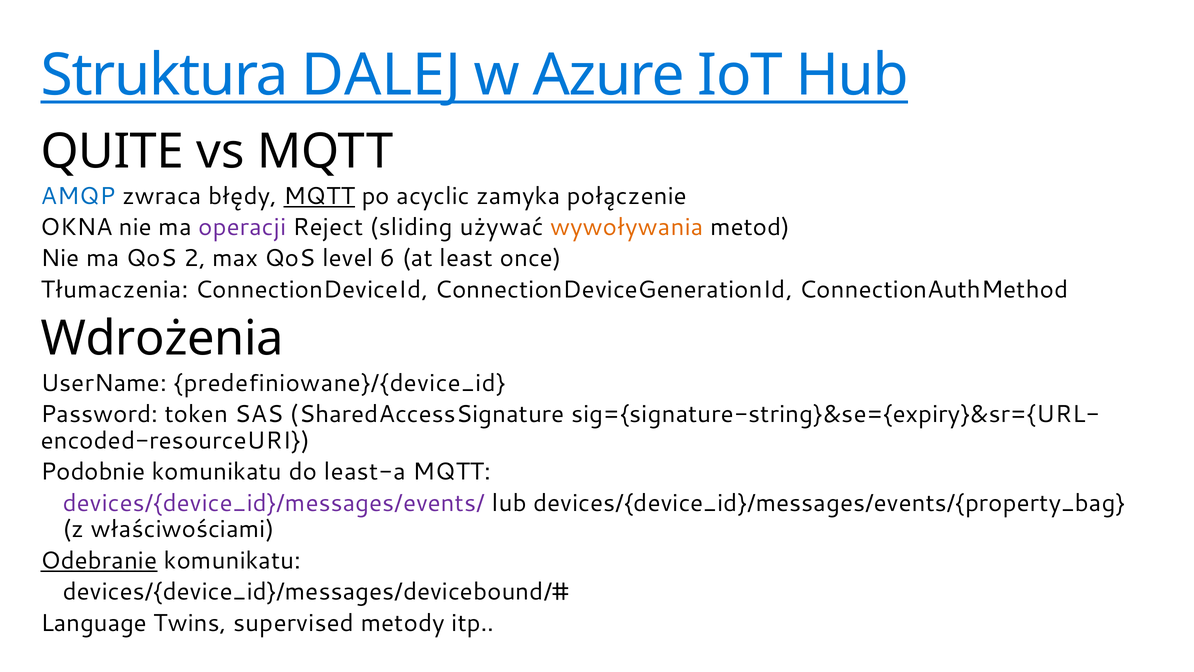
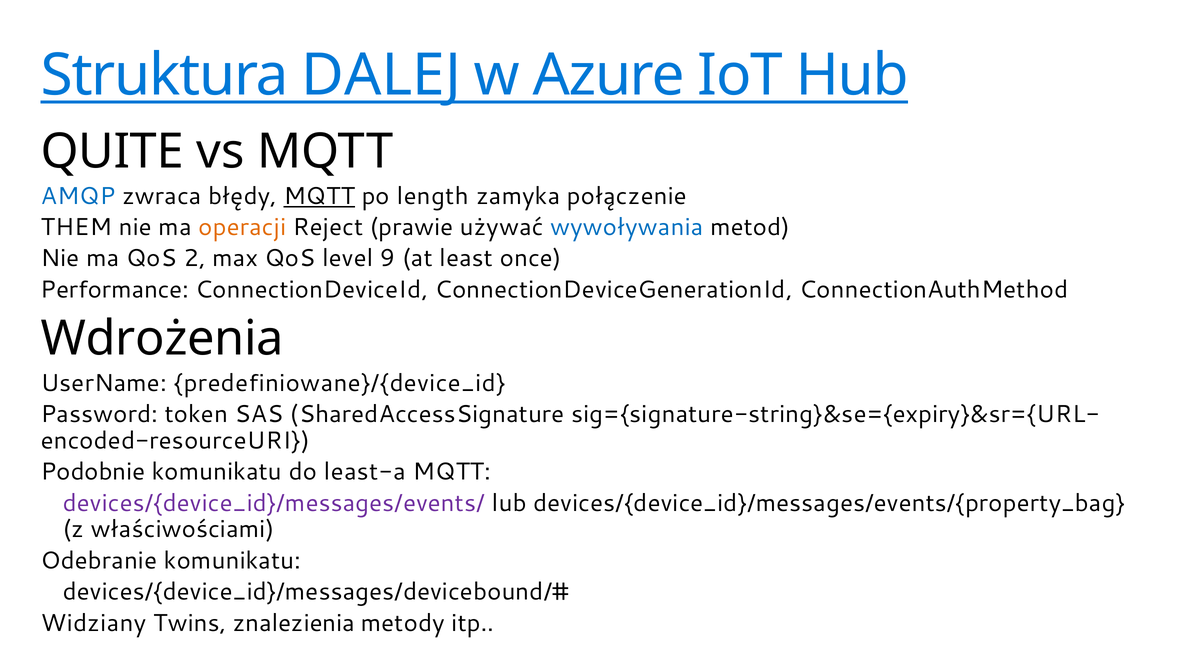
acyclic: acyclic -> length (433, 196)
OKNA: OKNA -> THEM (76, 227)
operacji colour: purple -> orange (242, 227)
sliding: sliding -> prawie (411, 227)
wywoływania colour: orange -> blue (627, 227)
6: 6 -> 9 (388, 258)
Tłumaczenia: Tłumaczenia -> Performance (115, 289)
Odebranie underline: present -> none (99, 560)
Language: Language -> Widziany (94, 623)
supervised: supervised -> znalezienia (294, 623)
